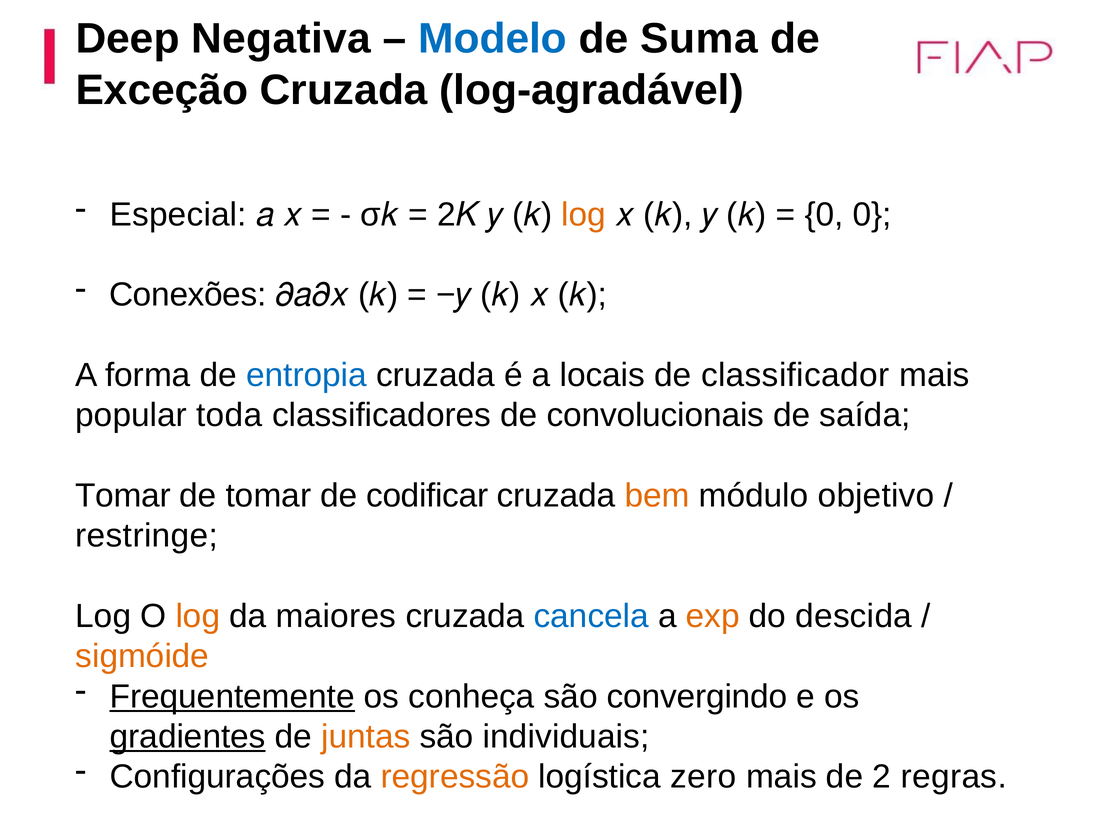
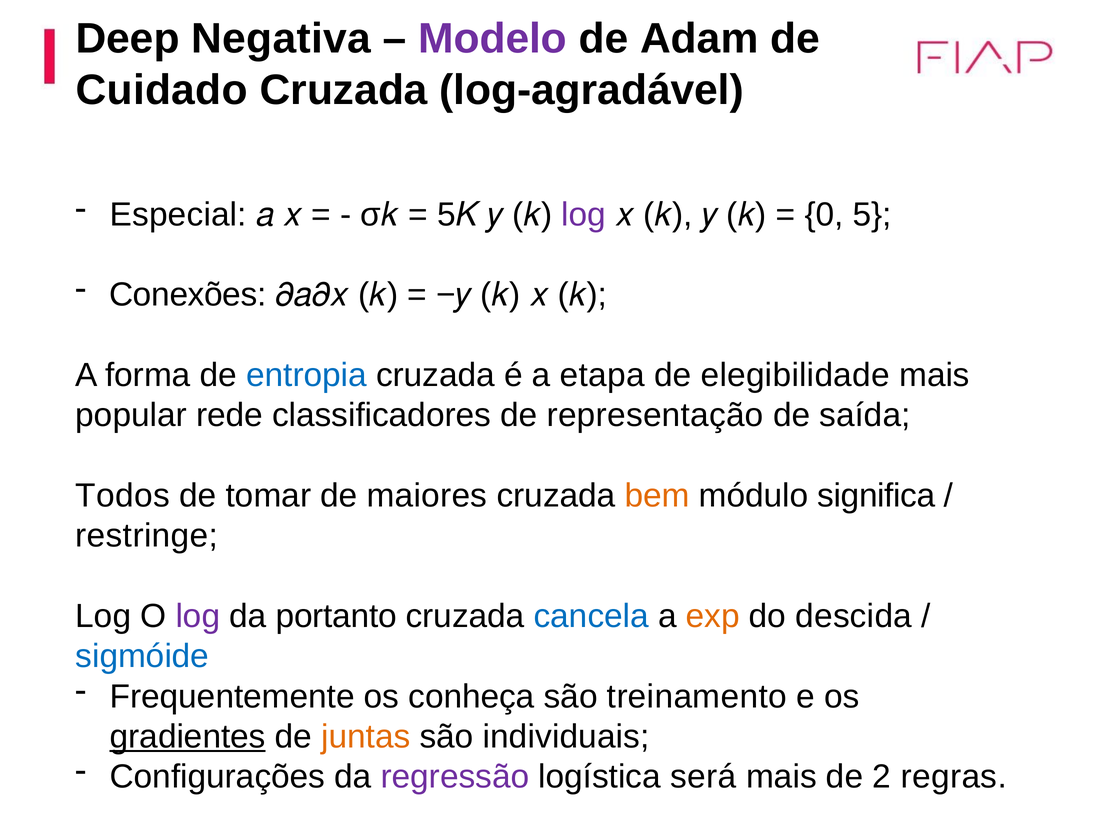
Modelo colour: blue -> purple (493, 39)
Suma: Suma -> Adam (699, 39)
Exceção: Exceção -> Cuidado (162, 90)
2: 2 -> 5 (446, 214)
log colour: orange -> purple (584, 214)
0 0: 0 -> 5 (872, 214)
locais: locais -> etapa (602, 375)
classificador: classificador -> elegibilidade (795, 375)
toda: toda -> rede (229, 415)
convolucionais: convolucionais -> representação (655, 415)
Tomar: Tomar -> Todos (123, 496)
codificar: codificar -> maiores (427, 496)
objetivo: objetivo -> significa (876, 496)
log colour: orange -> purple (198, 616)
maiores: maiores -> portanto (336, 616)
sigmóide colour: orange -> blue (142, 656)
Frequentemente underline: present -> none (232, 697)
convergindo: convergindo -> treinamento (697, 697)
regressão colour: orange -> purple (455, 777)
zero: zero -> será (703, 777)
